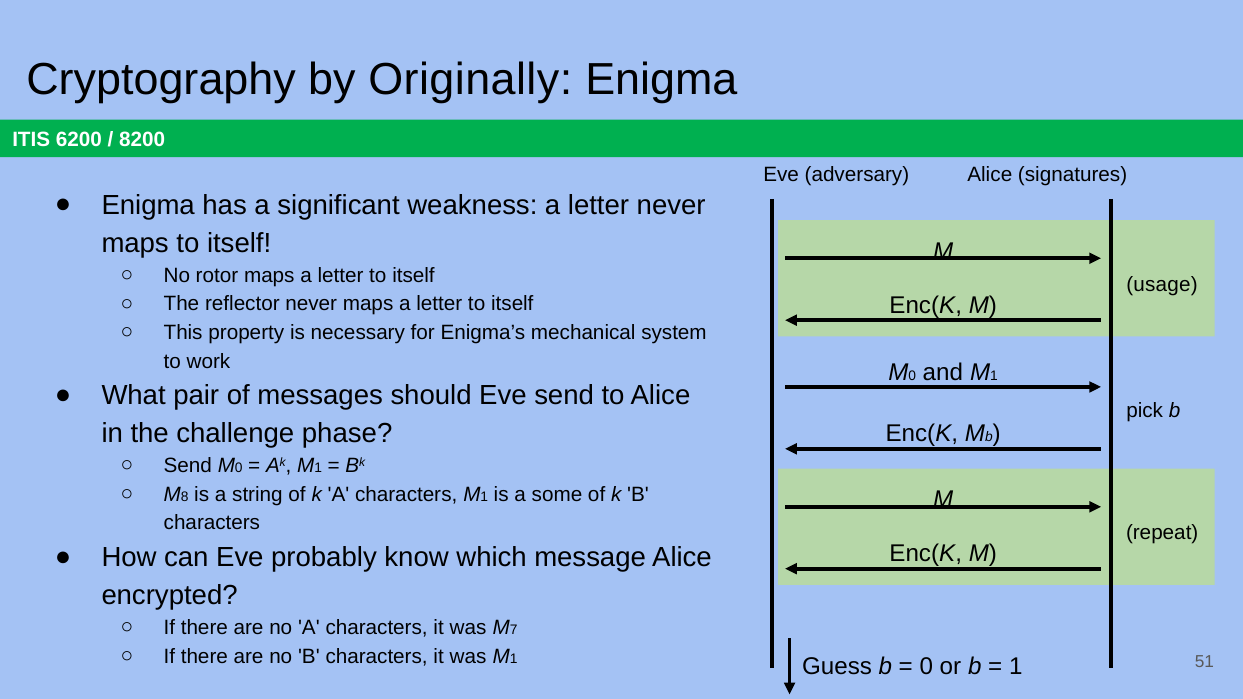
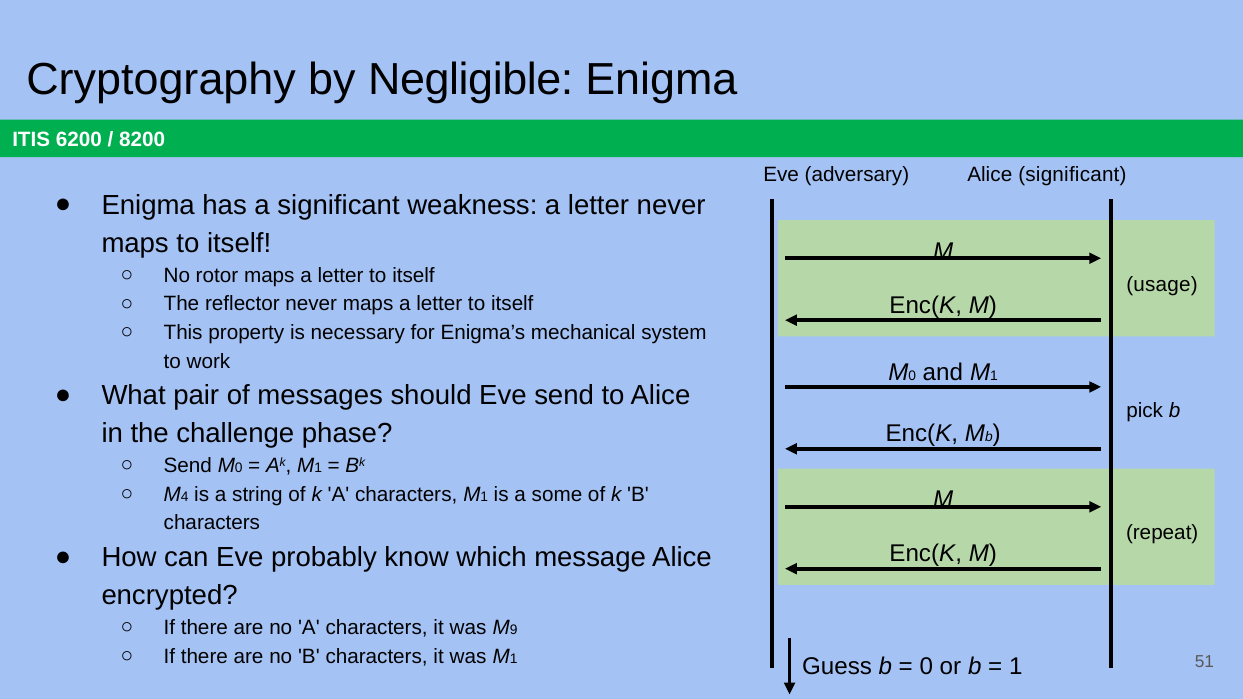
Originally: Originally -> Negligible (471, 79)
Alice signatures: signatures -> significant (1072, 175)
8: 8 -> 4 (185, 497)
7: 7 -> 9 (514, 630)
